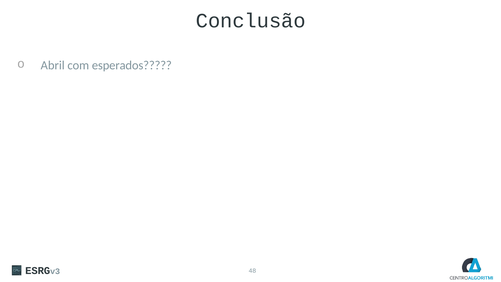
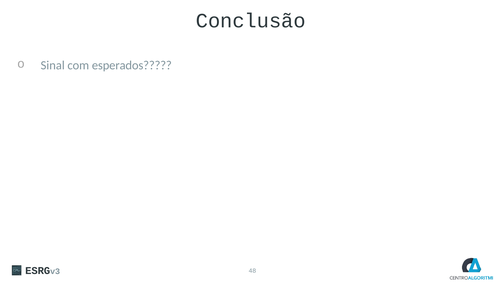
Abril: Abril -> Sinal (53, 65)
